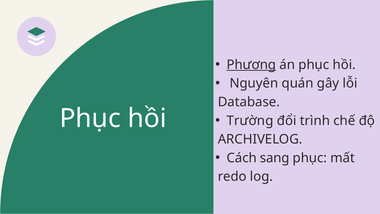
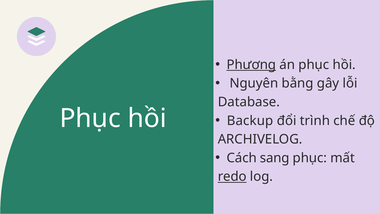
quán: quán -> bằng (298, 83)
Trường: Trường -> Backup (250, 121)
redo underline: none -> present (232, 176)
